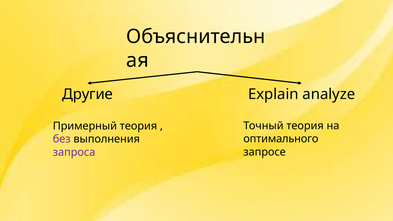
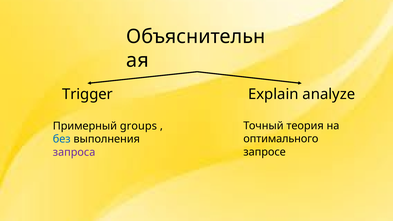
Другие: Другие -> Trigger (88, 94)
Примерный теория: теория -> groups (138, 126)
без colour: purple -> blue (62, 139)
